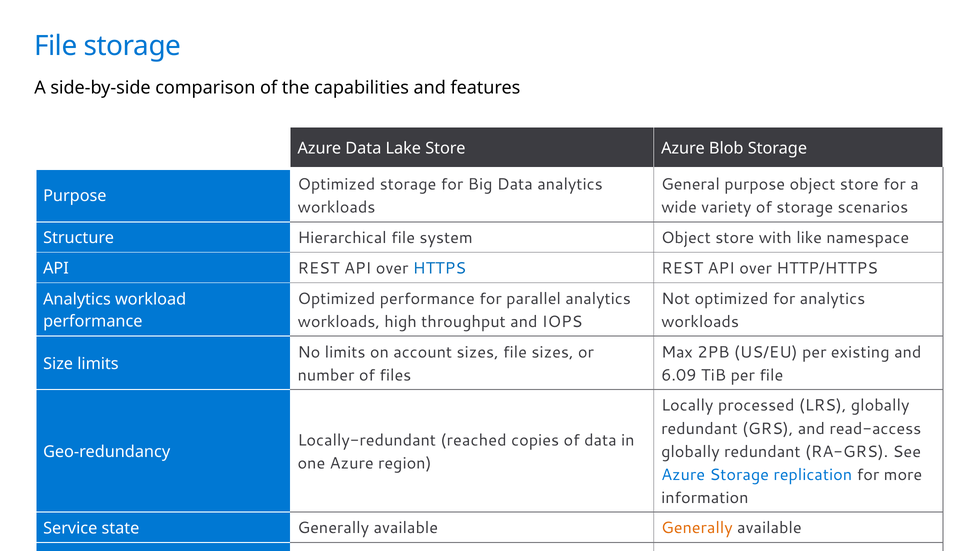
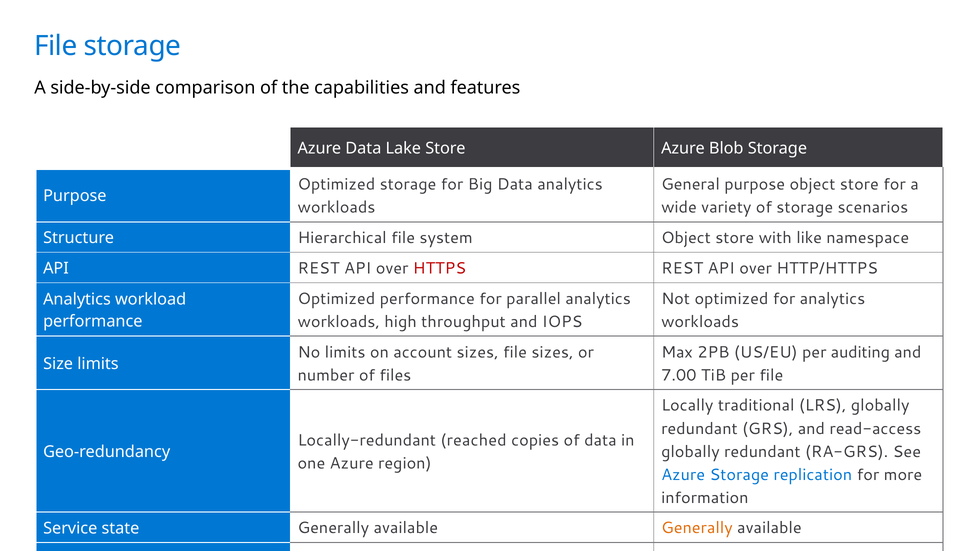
HTTPS colour: blue -> red (439, 268)
existing: existing -> auditing (860, 352)
6.09: 6.09 -> 7.00 (679, 375)
processed: processed -> traditional (756, 405)
